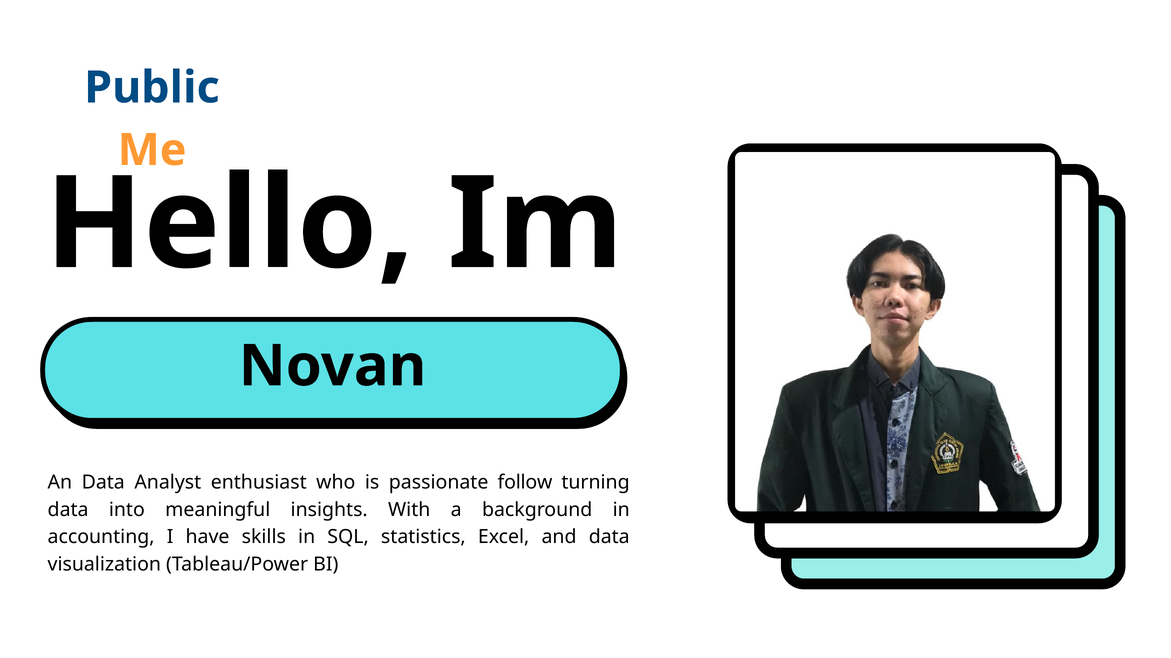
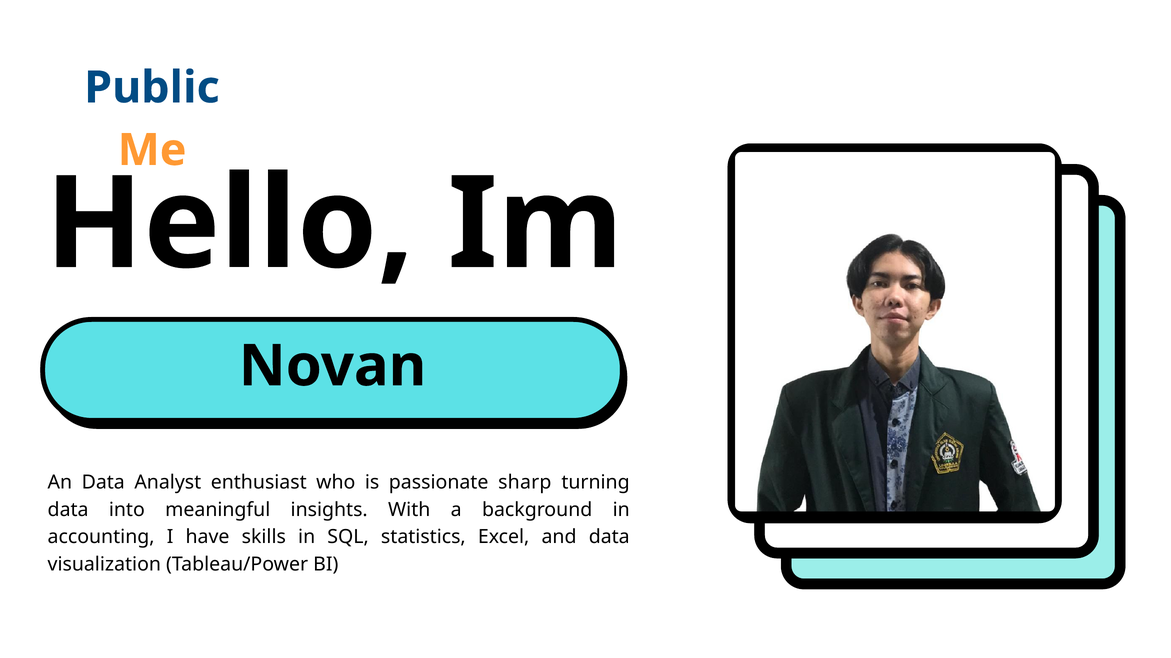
follow: follow -> sharp (525, 483)
